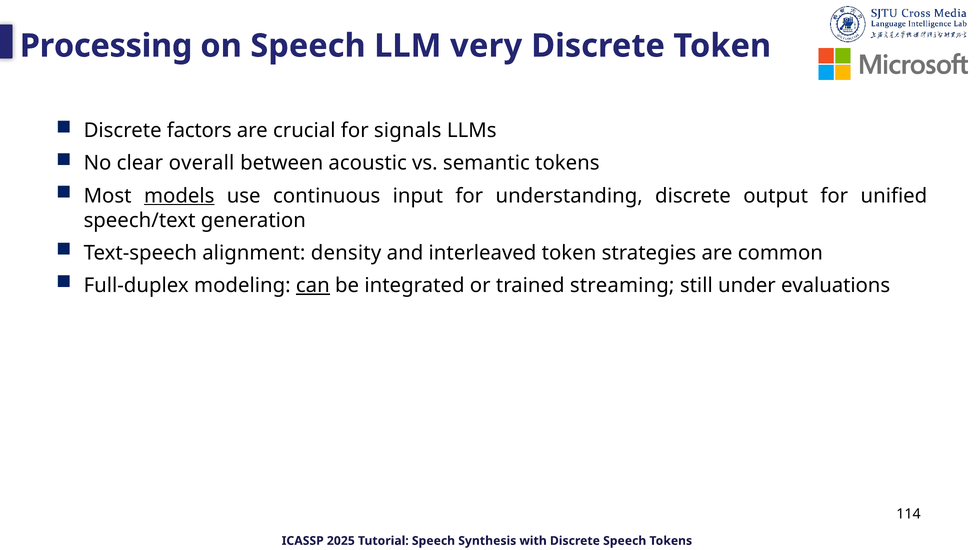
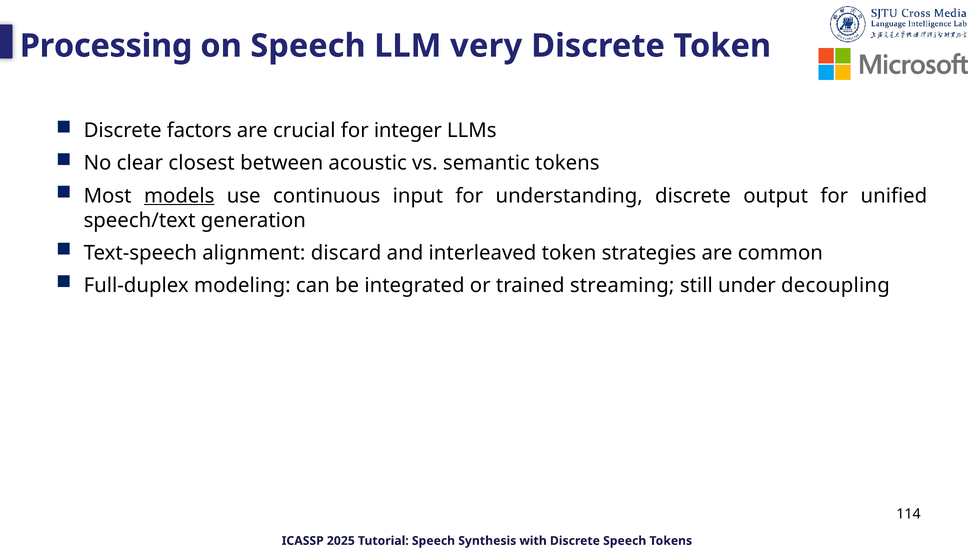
signals: signals -> integer (408, 131)
overall: overall -> closest (202, 163)
density: density -> discard (346, 253)
can underline: present -> none (313, 285)
evaluations: evaluations -> decoupling (835, 285)
